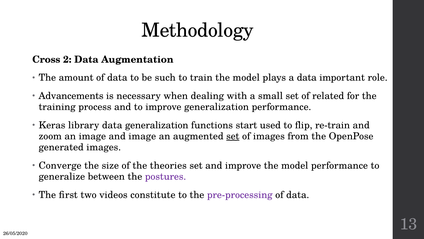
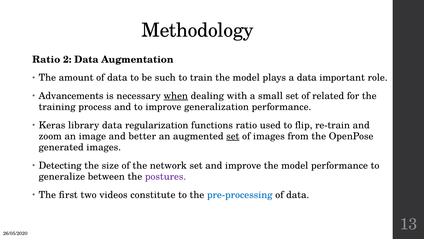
Cross: Cross -> Ratio (46, 59)
when underline: none -> present (176, 96)
data generalization: generalization -> regularization (157, 125)
functions start: start -> ratio (246, 125)
and image: image -> better (142, 136)
Converge: Converge -> Detecting (60, 165)
theories: theories -> network (168, 165)
pre-processing colour: purple -> blue (240, 194)
